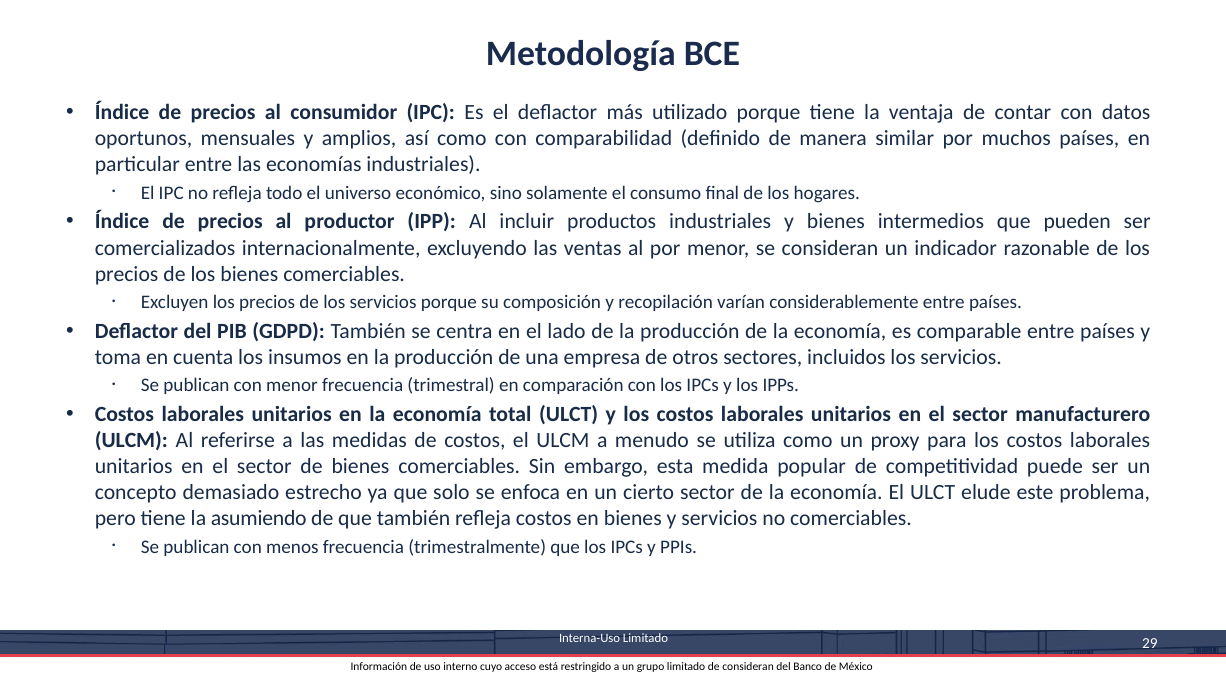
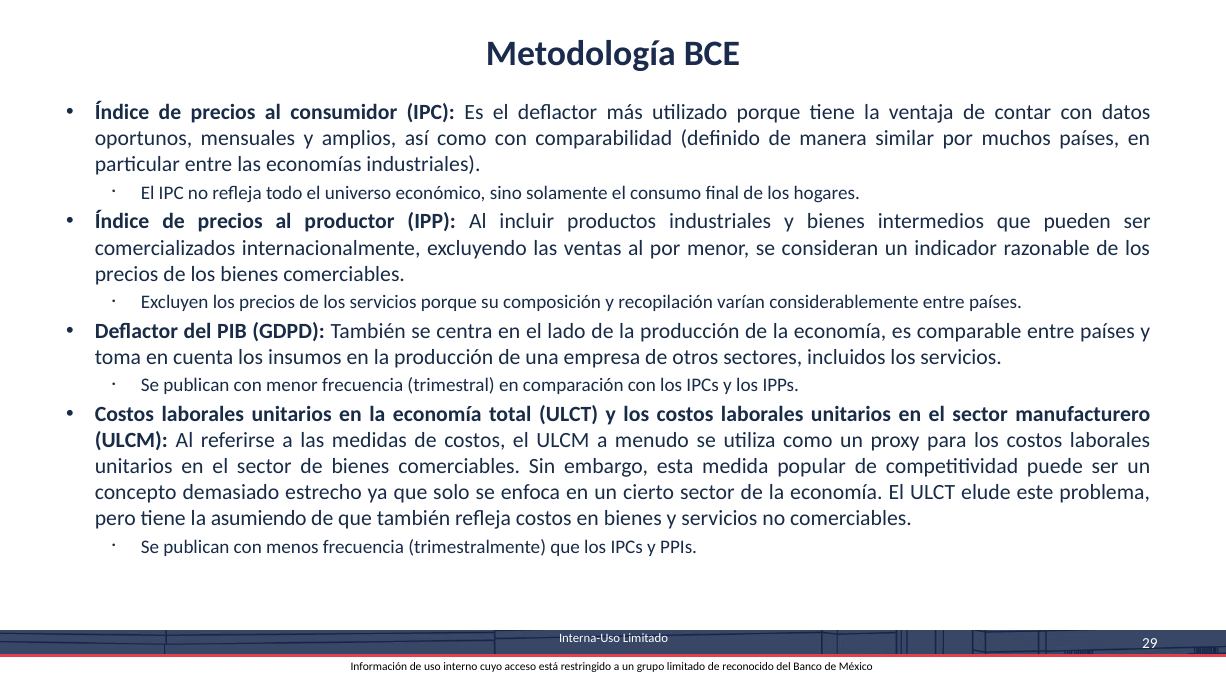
de consideran: consideran -> reconocido (748, 667)
